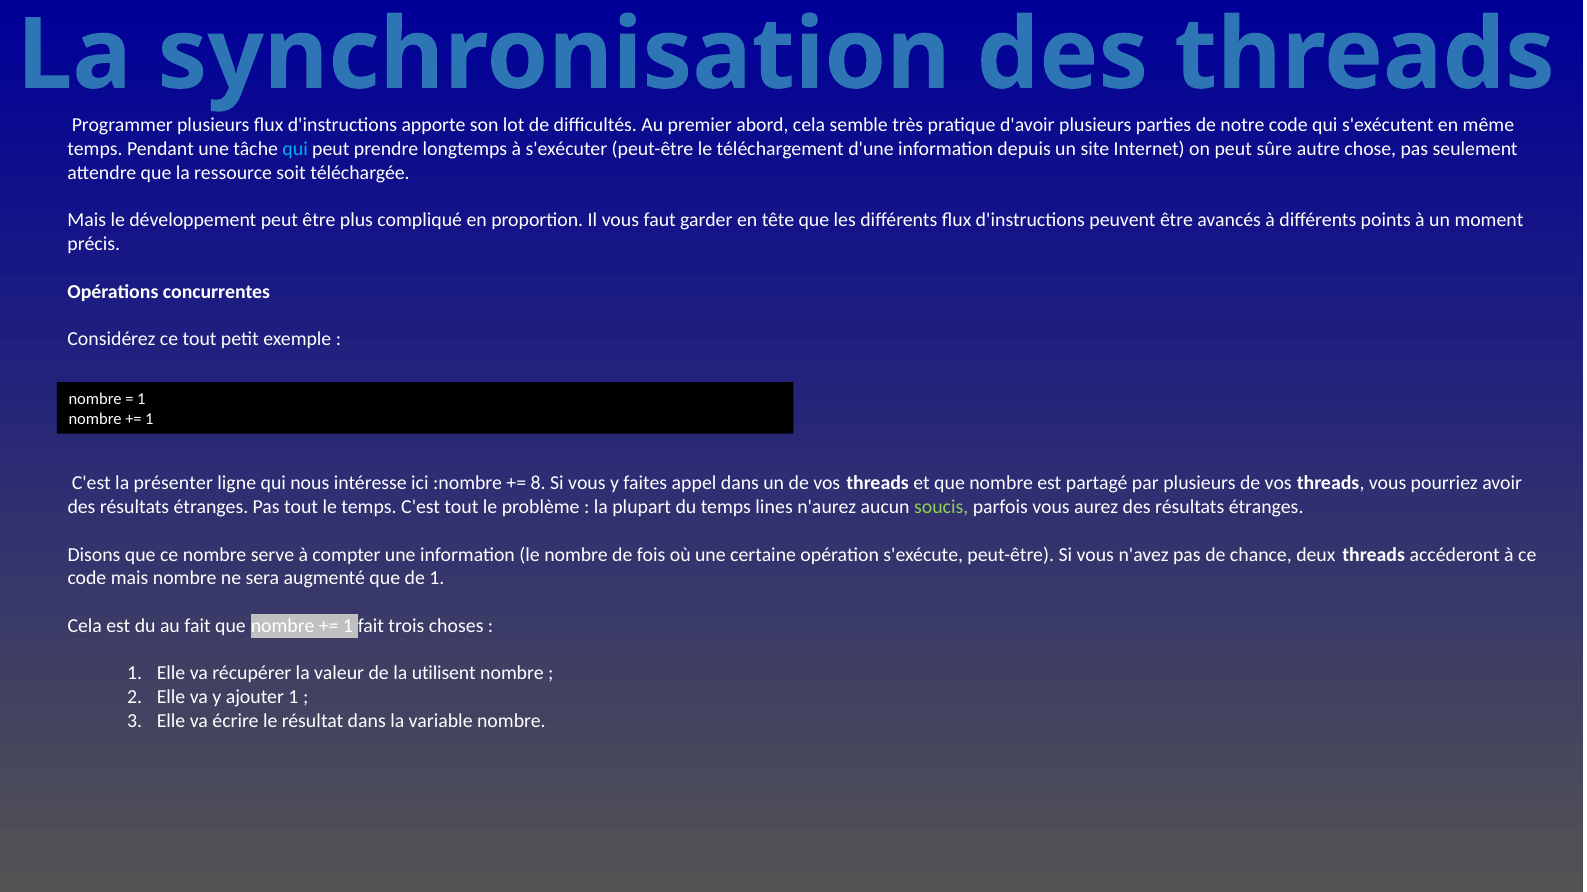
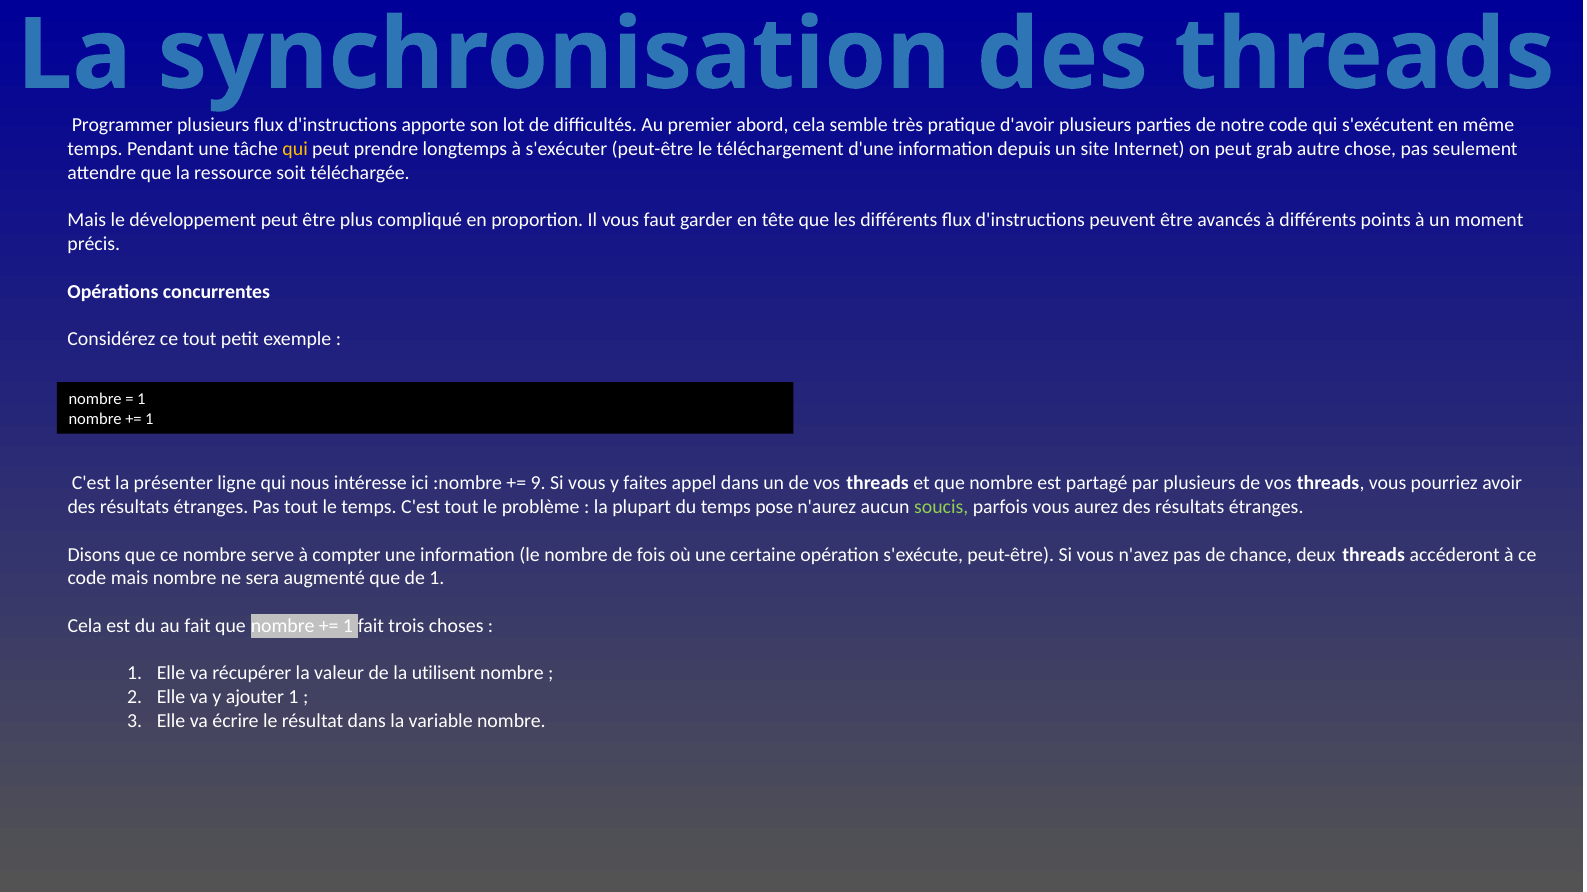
qui colour: light blue -> yellow (295, 149)
sûre: sûre -> grab (1274, 149)
8: 8 -> 9 (538, 483)
lines: lines -> pose (774, 507)
